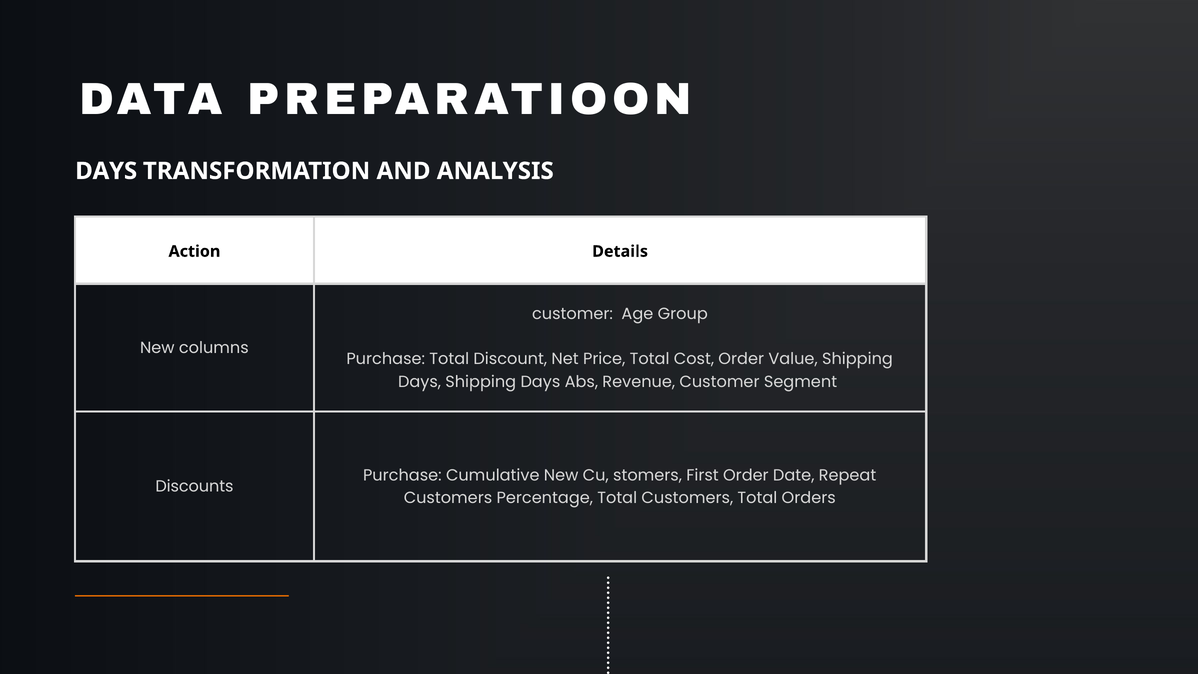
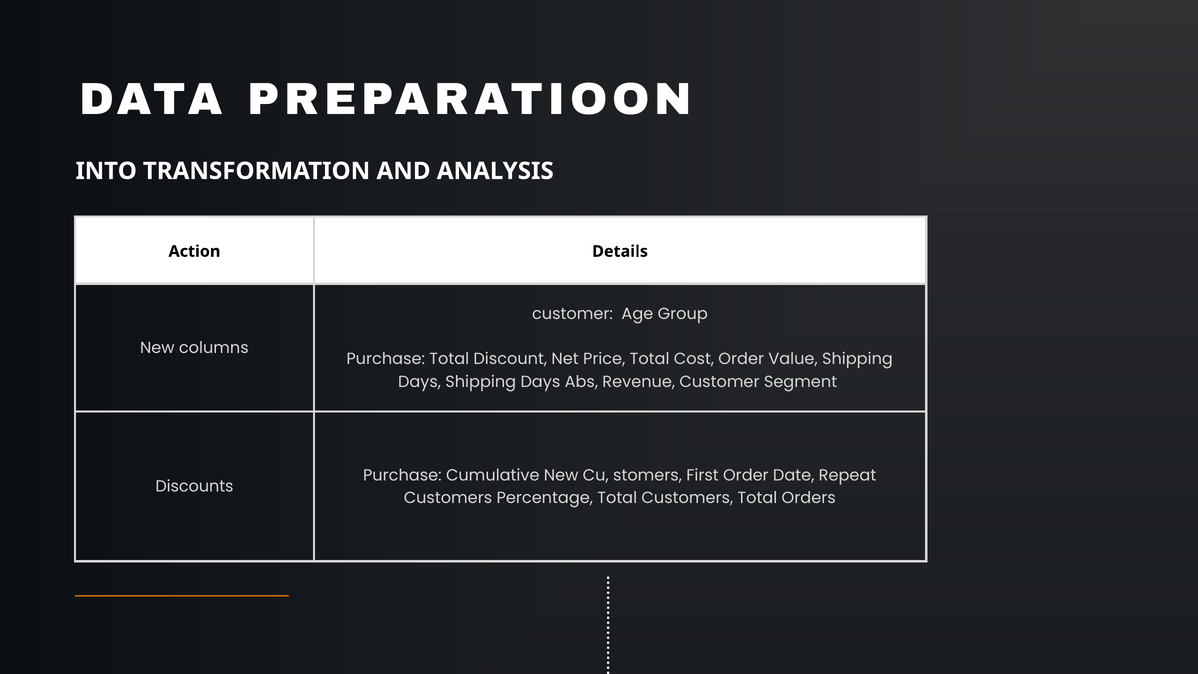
DAYS: DAYS -> INTO (106, 171)
